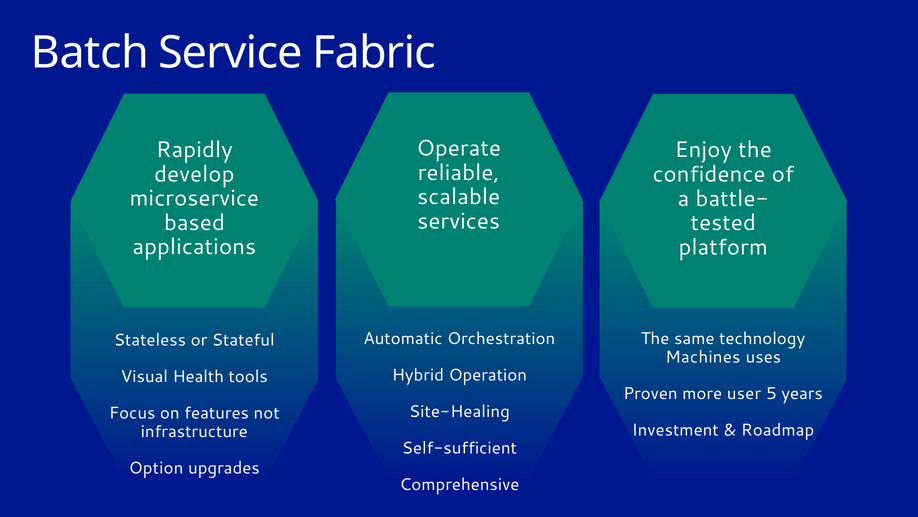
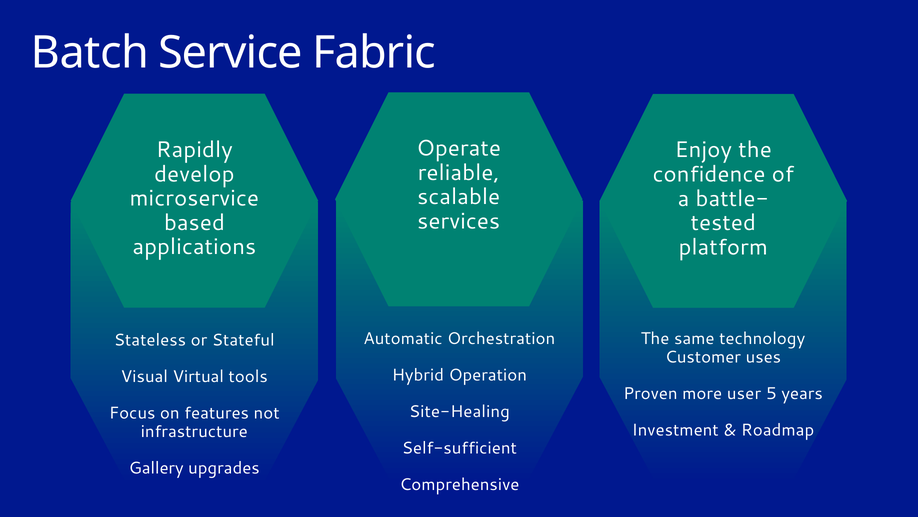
Machines: Machines -> Customer (703, 357)
Health: Health -> Virtual (198, 376)
Option: Option -> Gallery (156, 468)
